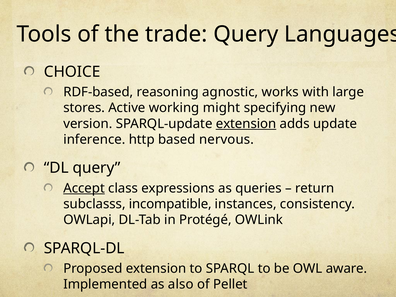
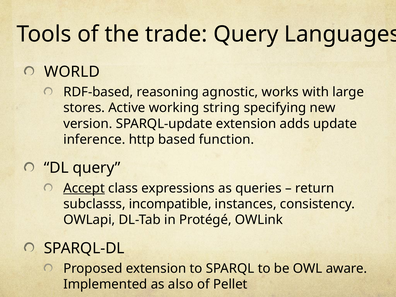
CHOICE: CHOICE -> WORLD (72, 72)
might: might -> string (221, 108)
extension underline: present -> none (246, 124)
nervous: nervous -> function (227, 140)
